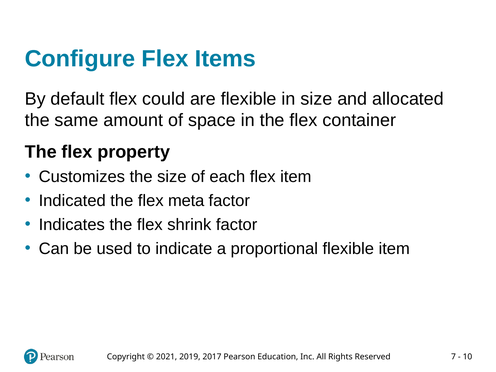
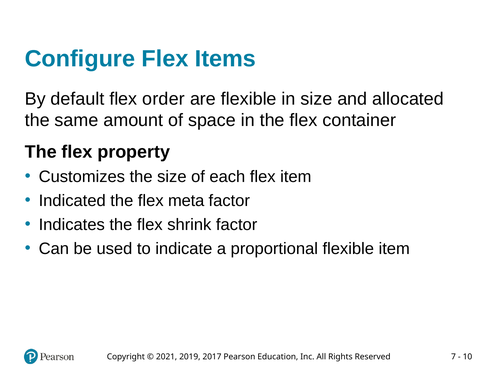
could: could -> order (164, 99)
